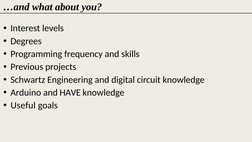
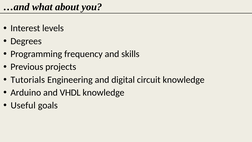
Schwartz: Schwartz -> Tutorials (28, 80)
HAVE: HAVE -> VHDL (70, 92)
